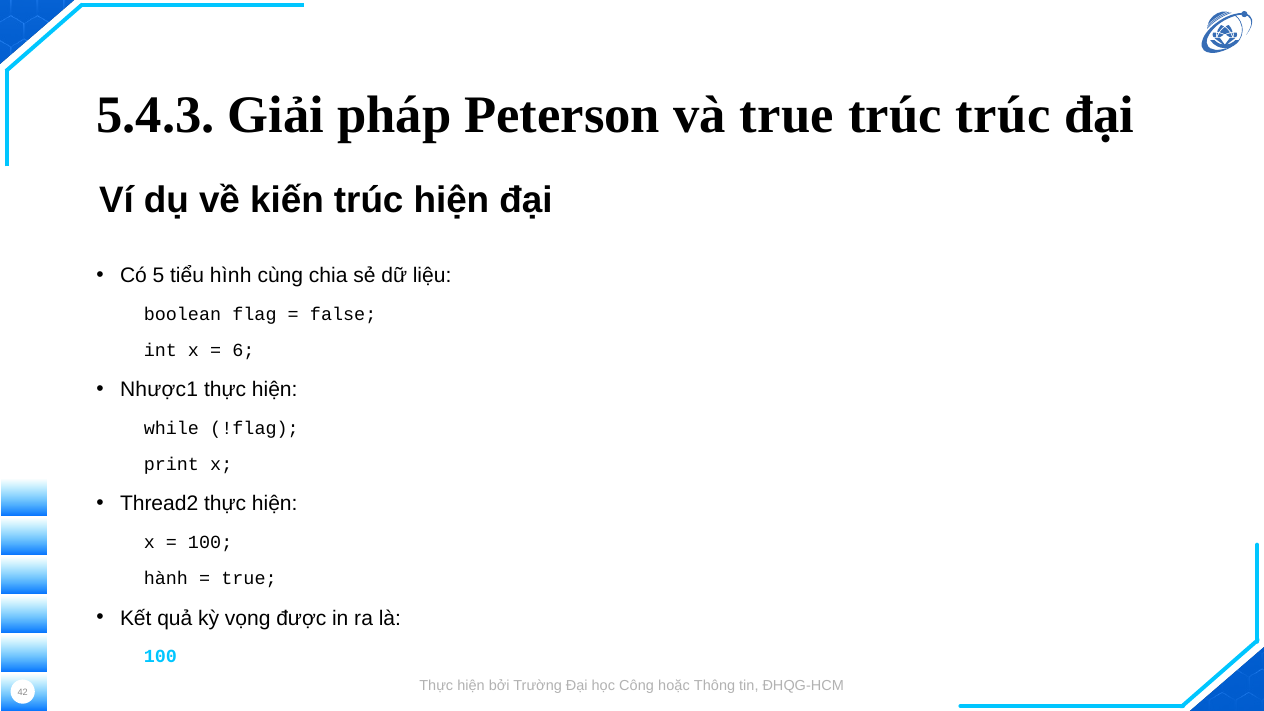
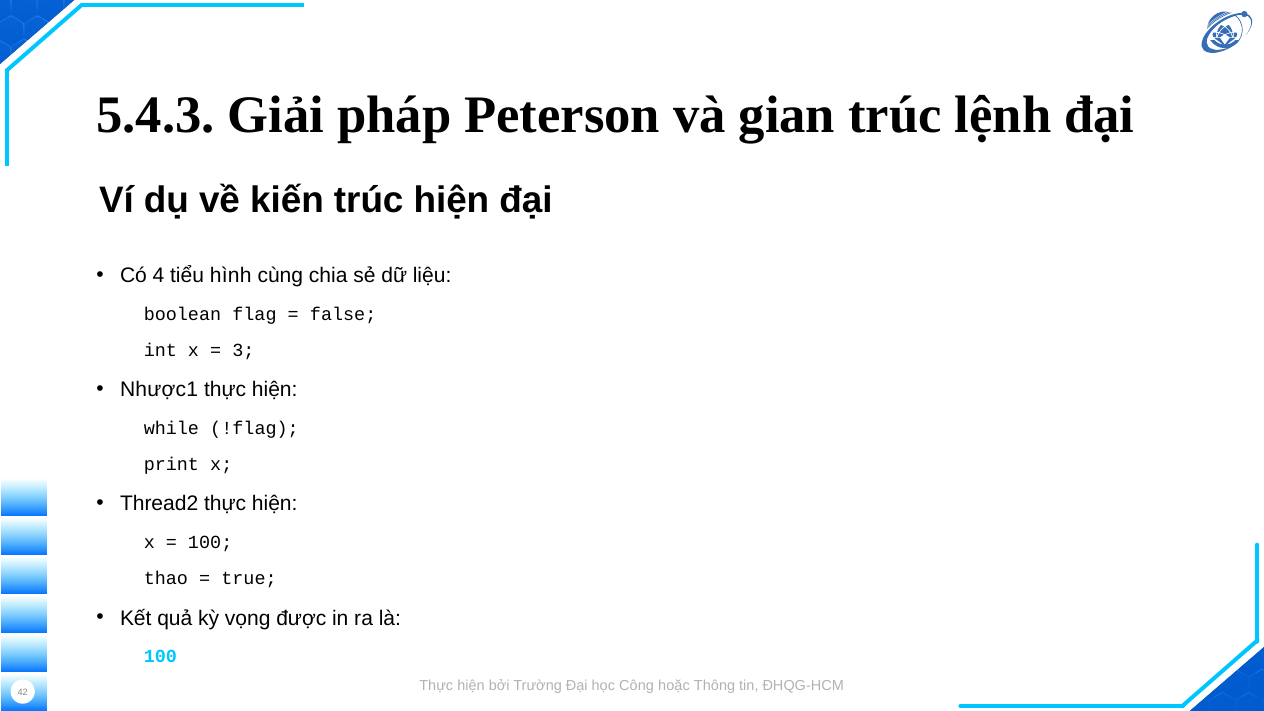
và true: true -> gian (787, 115)
trúc trúc: trúc -> lệnh (1003, 115)
5: 5 -> 4 (158, 276)
6: 6 -> 3 (243, 351)
hành: hành -> thao (166, 579)
